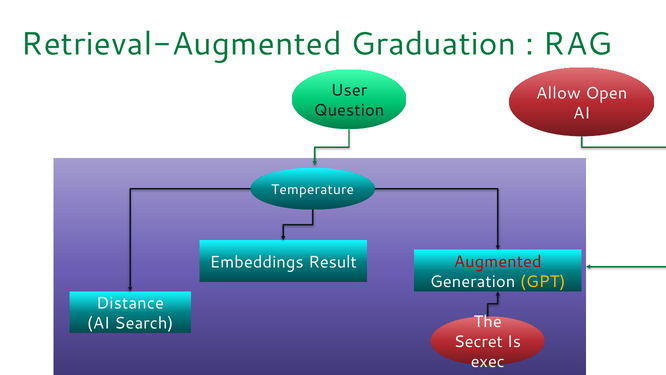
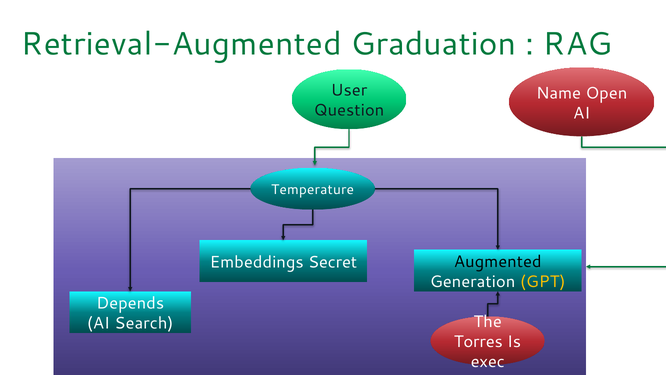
Allow: Allow -> Name (559, 93)
Augmented colour: red -> black (498, 261)
Result: Result -> Secret (333, 262)
Distance: Distance -> Depends (130, 303)
Secret: Secret -> Torres (478, 342)
